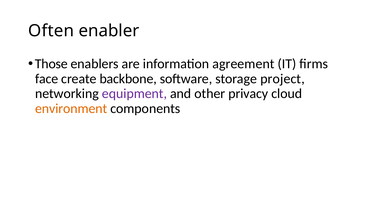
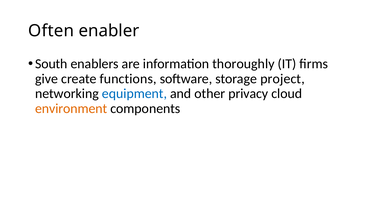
Those: Those -> South (51, 64)
agreement: agreement -> thoroughly (243, 64)
face: face -> give (47, 79)
backbone: backbone -> functions (128, 79)
equipment colour: purple -> blue (134, 94)
